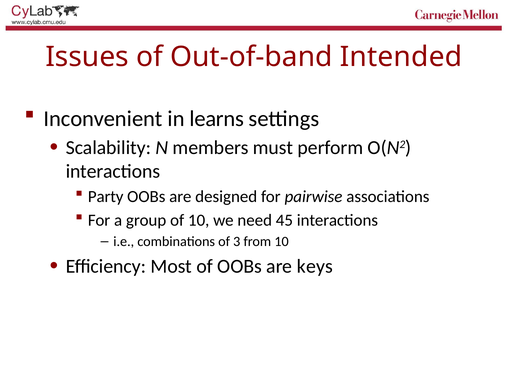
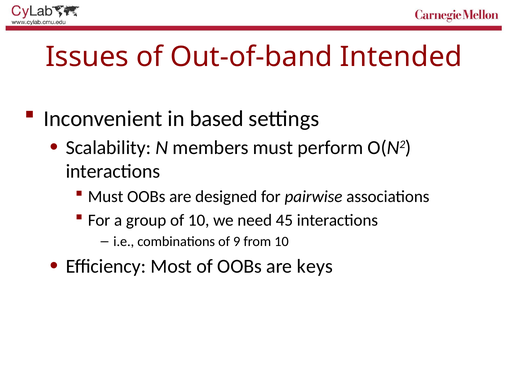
learns: learns -> based (217, 119)
Party: Party -> Must (106, 197)
3: 3 -> 9 (237, 242)
